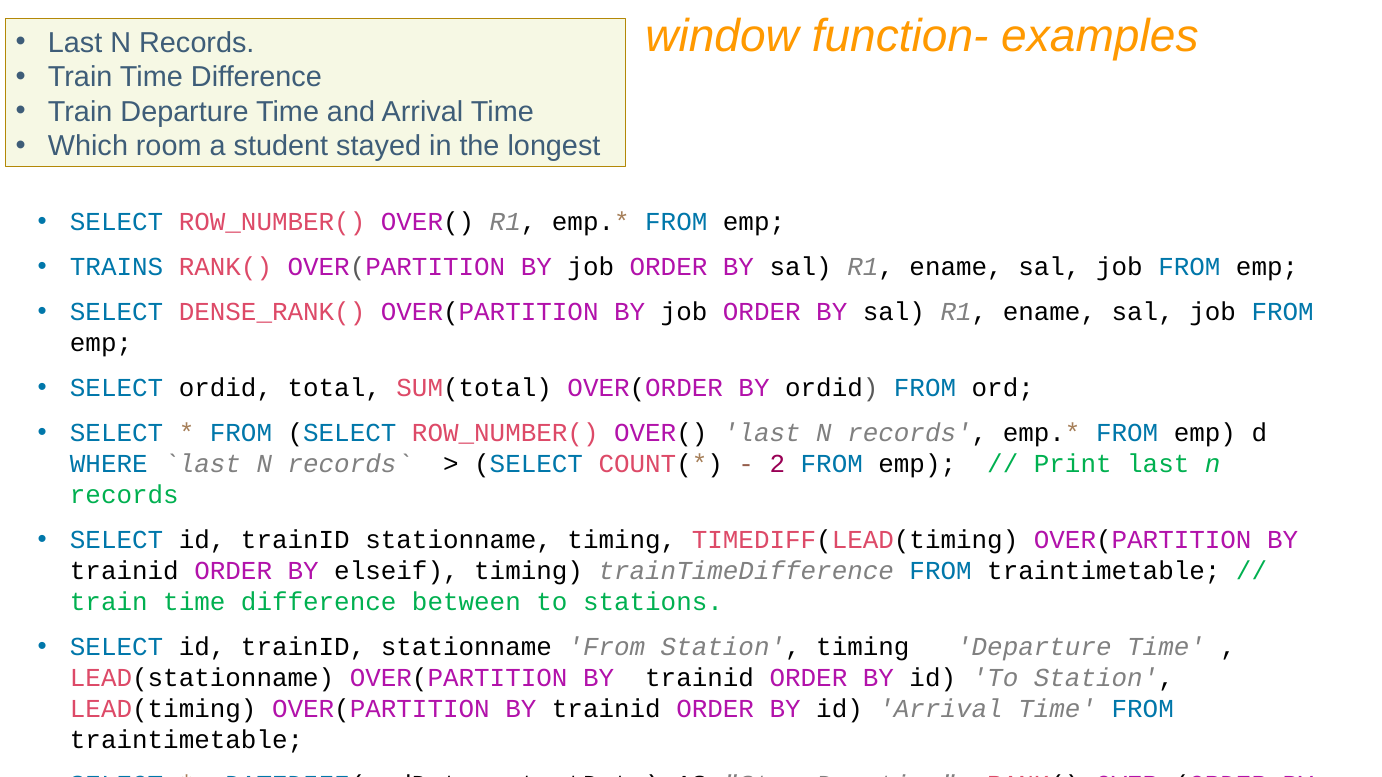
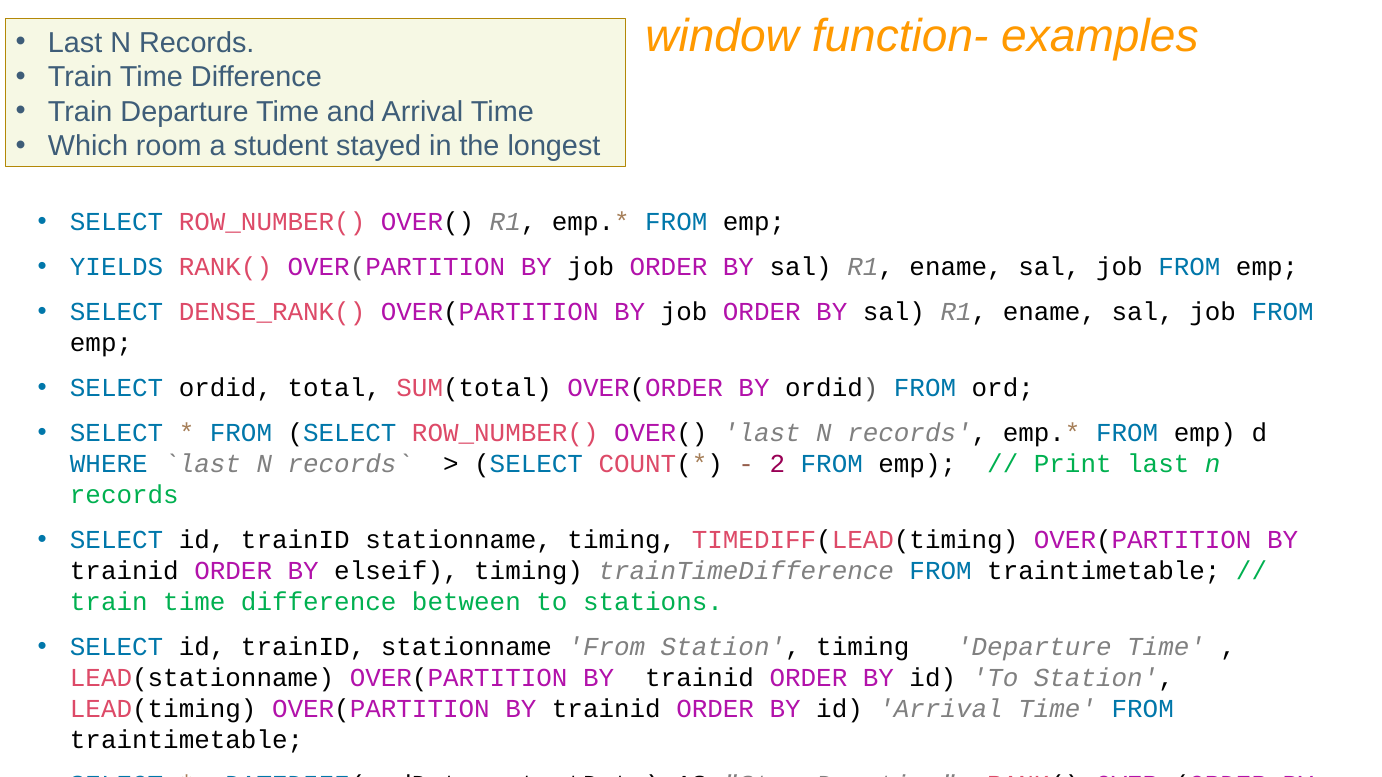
TRAINS: TRAINS -> YIELDS (117, 267)
